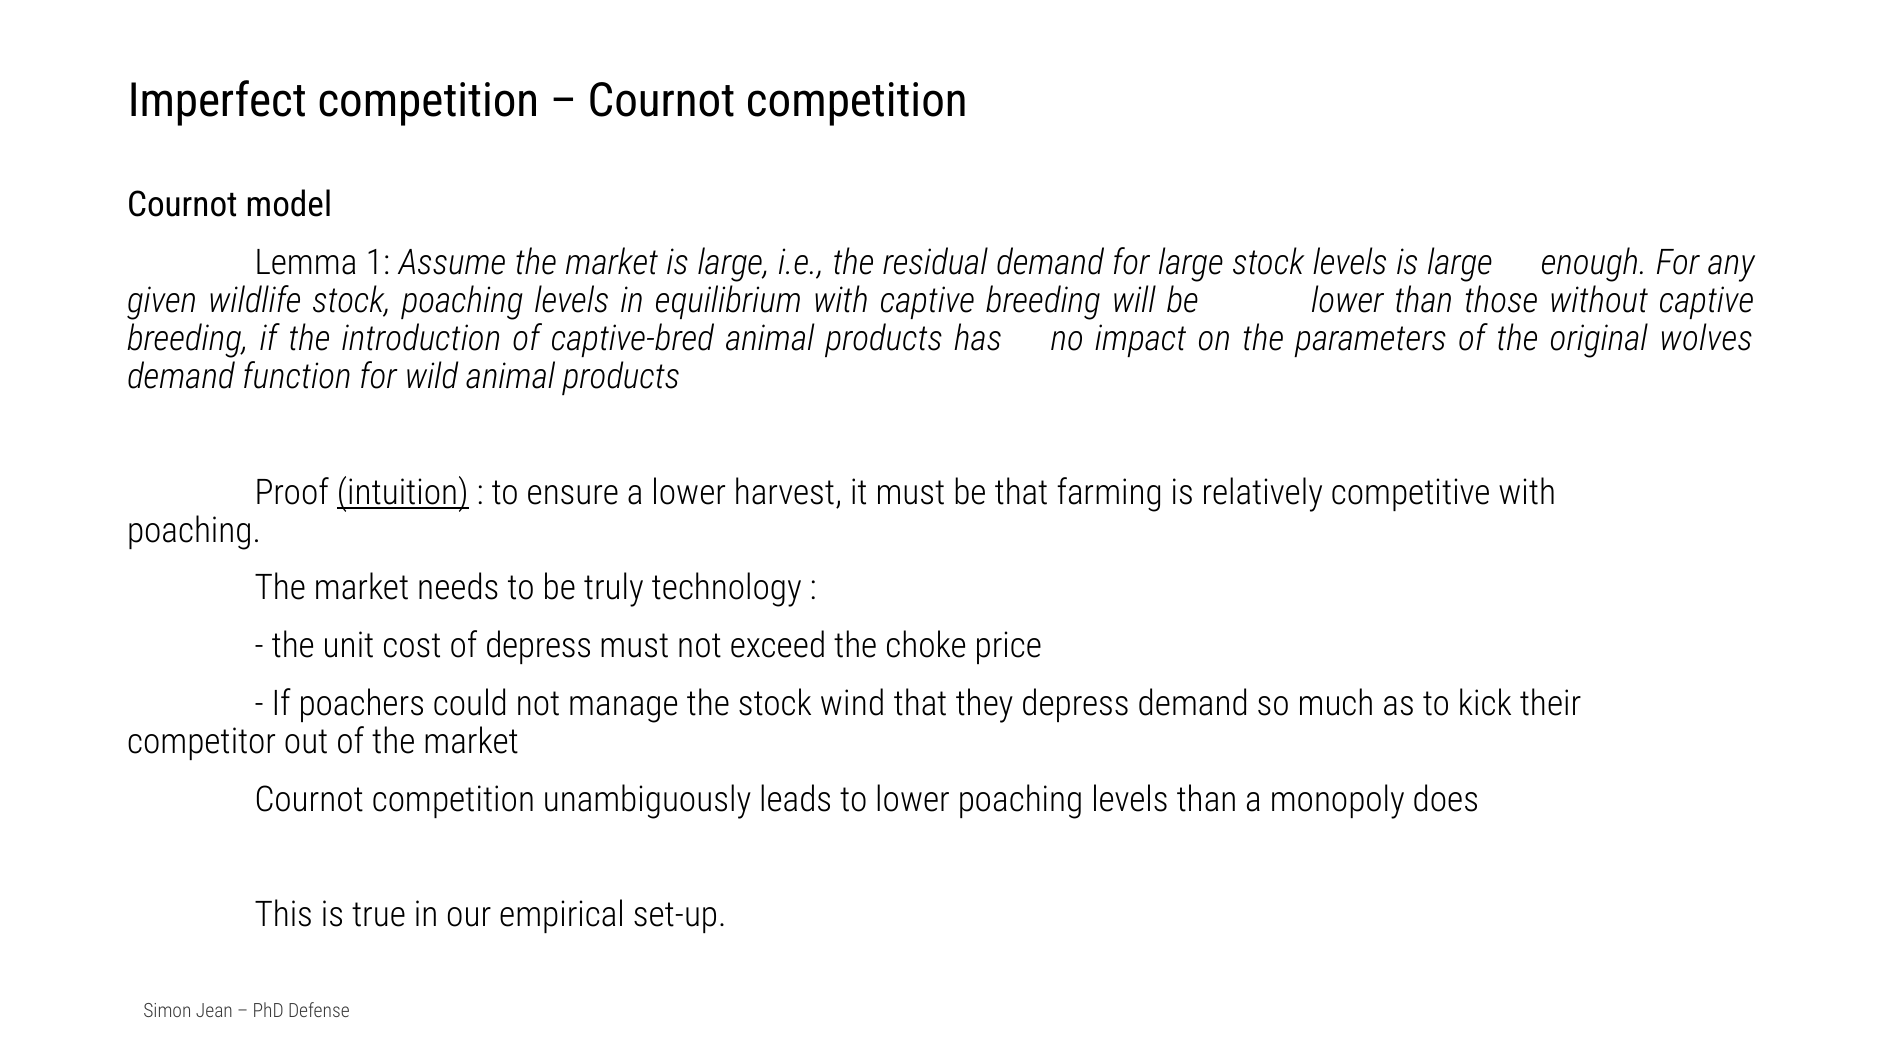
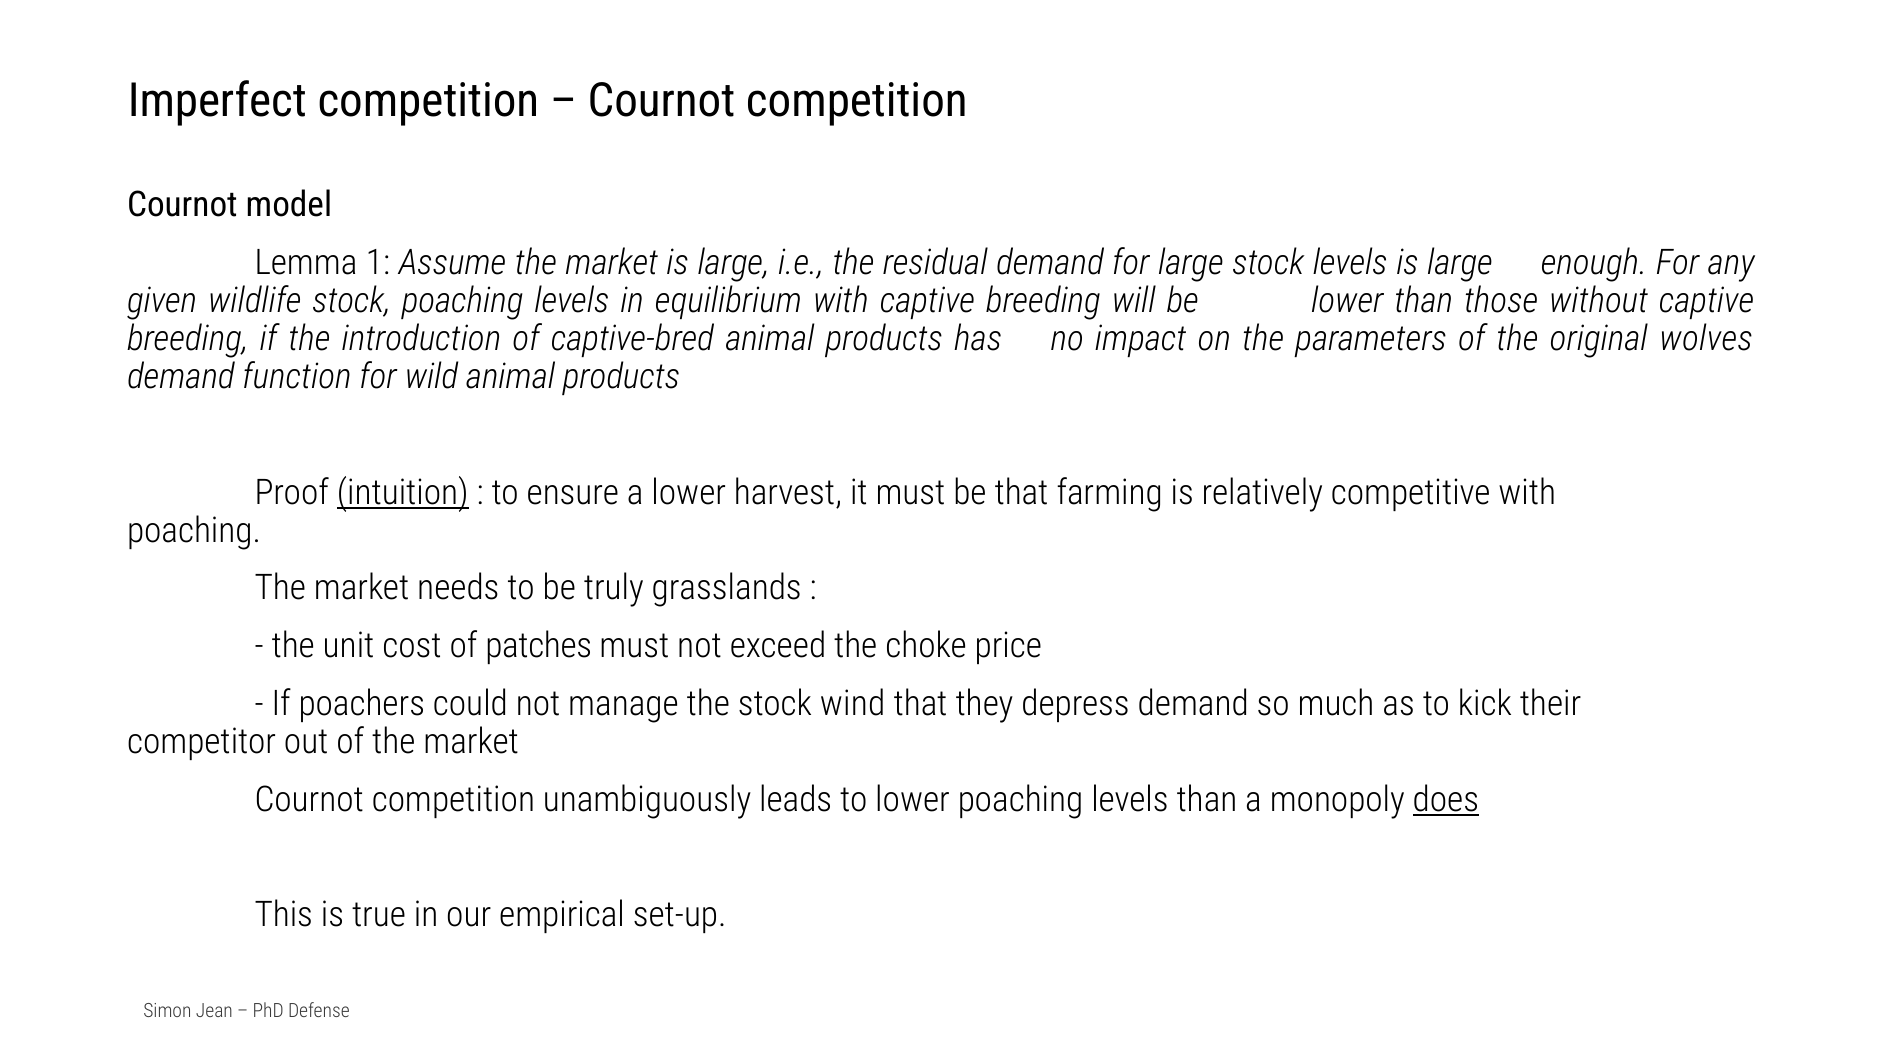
technology: technology -> grasslands (727, 588)
of depress: depress -> patches (539, 646)
does underline: none -> present (1446, 799)
